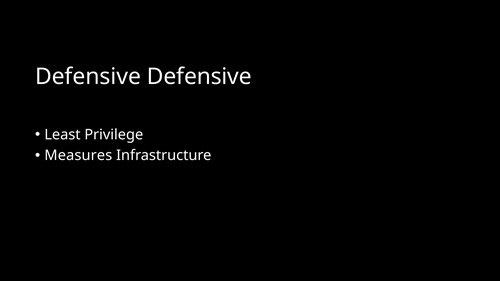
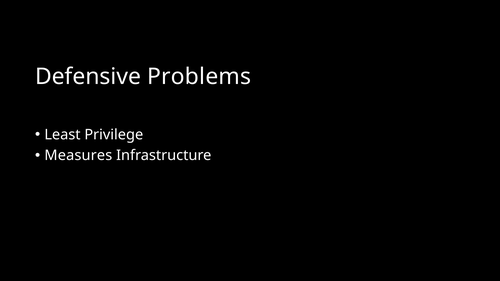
Defensive Defensive: Defensive -> Problems (199, 77)
